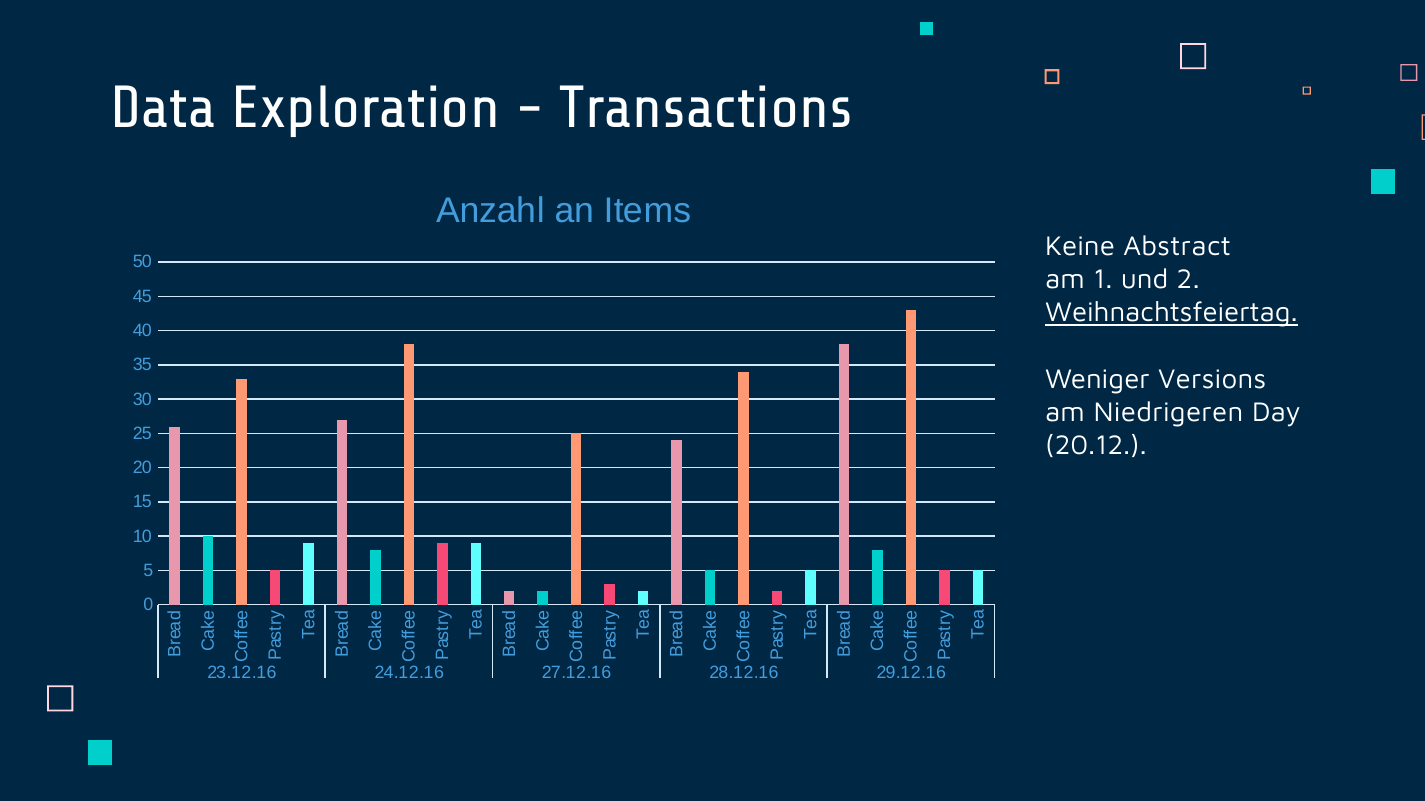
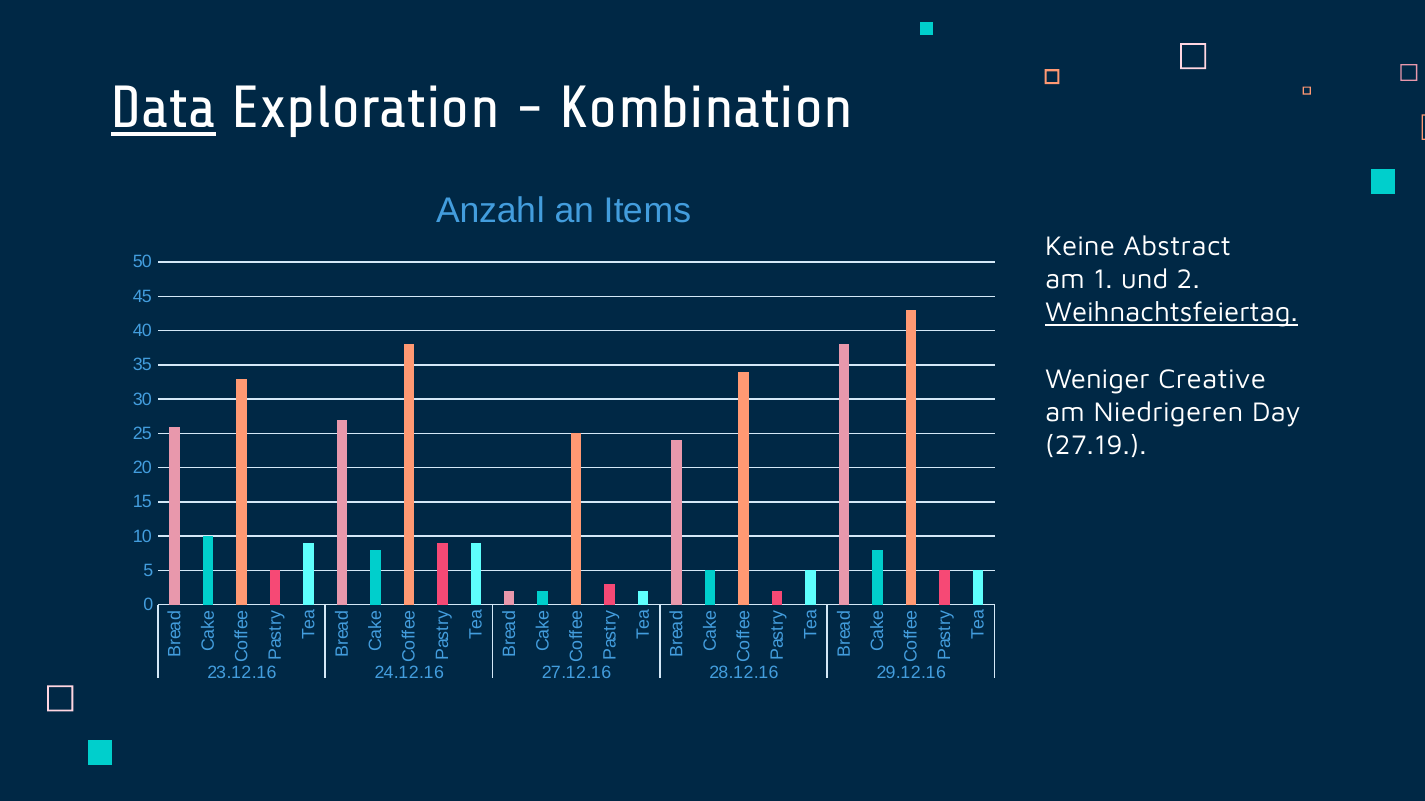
Data underline: none -> present (163, 108)
Transactions: Transactions -> Kombination (707, 108)
Versions: Versions -> Creative (1212, 380)
20.12: 20.12 -> 27.19 (1096, 446)
